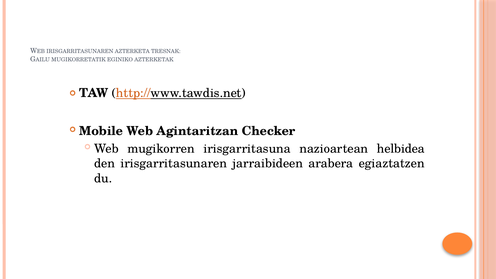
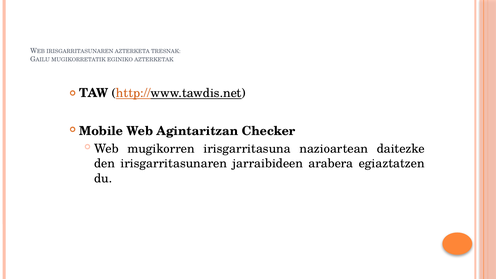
helbidea: helbidea -> daitezke (401, 149)
